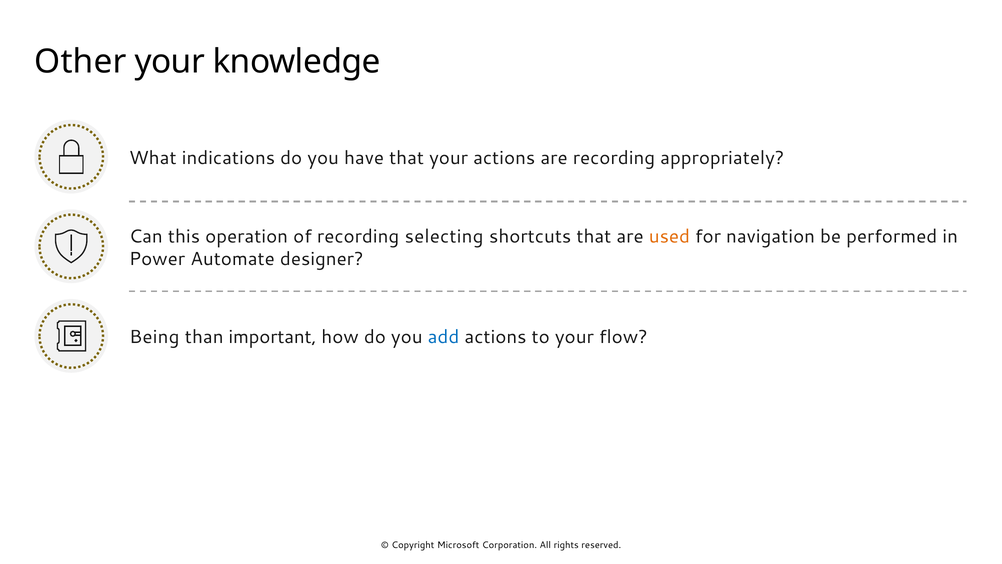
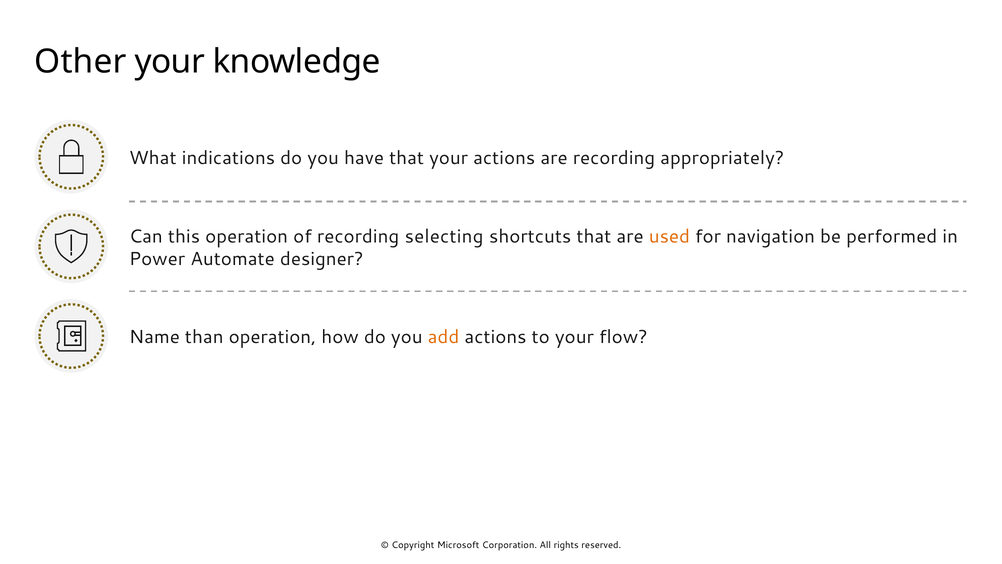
Being: Being -> Name (154, 337)
than important: important -> operation (272, 337)
add colour: blue -> orange (443, 337)
